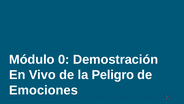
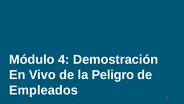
0: 0 -> 4 (64, 59)
Emociones: Emociones -> Empleados (43, 90)
